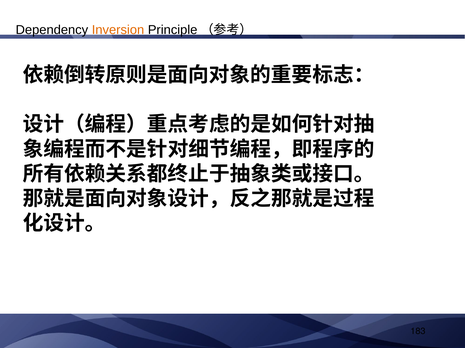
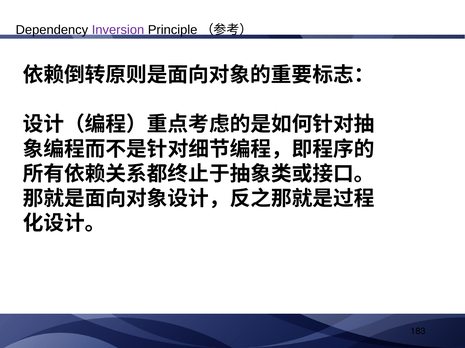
Inversion colour: orange -> purple (118, 30)
